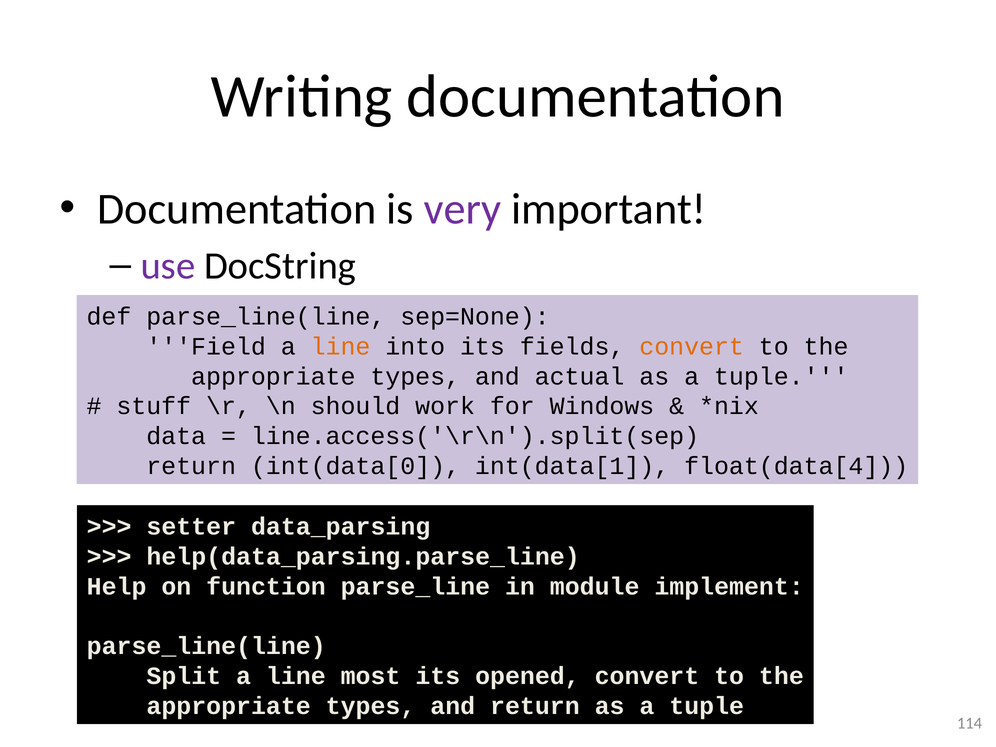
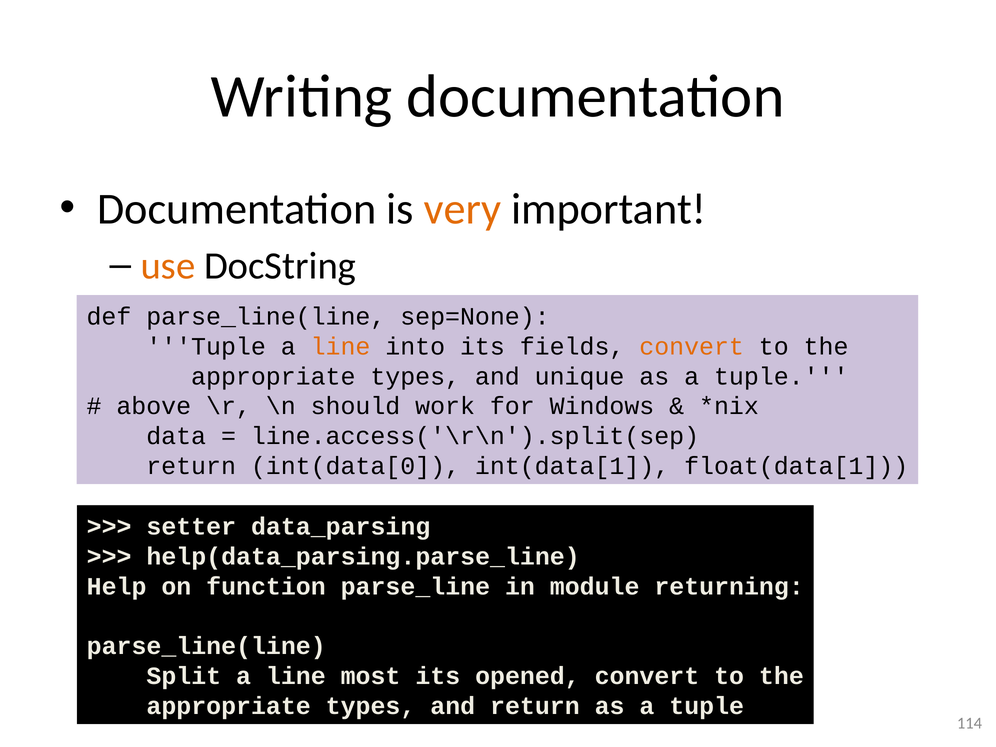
very colour: purple -> orange (462, 209)
use colour: purple -> orange (168, 266)
Field: Field -> Tuple (206, 347)
actual: actual -> unique (580, 376)
stuff: stuff -> above (154, 406)
float(data[4: float(data[4 -> float(data[1 (796, 466)
implement: implement -> returning (729, 586)
